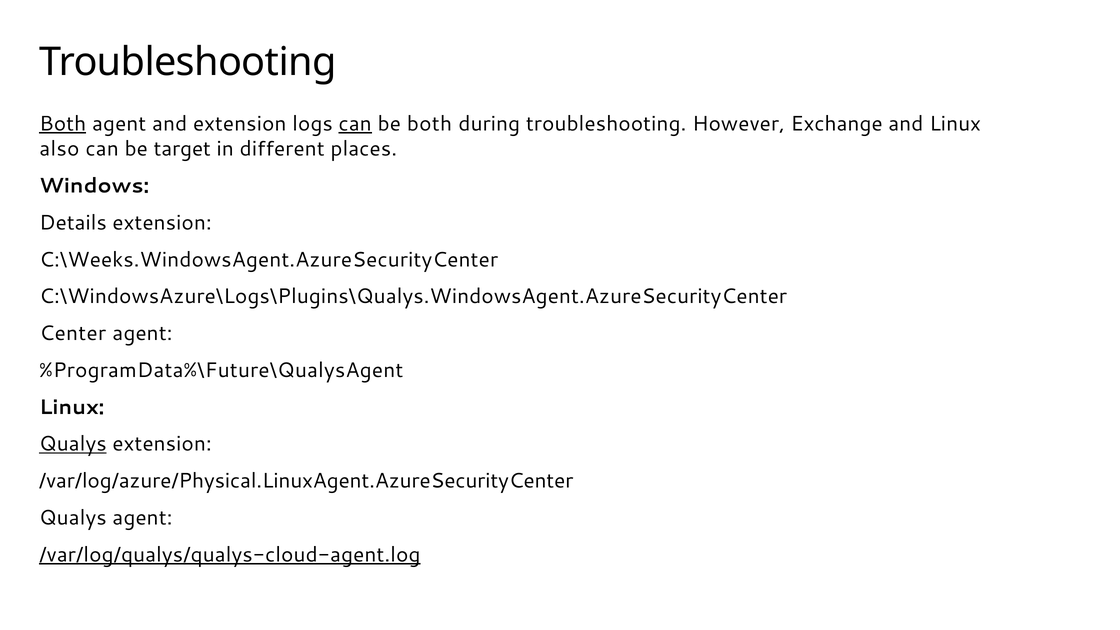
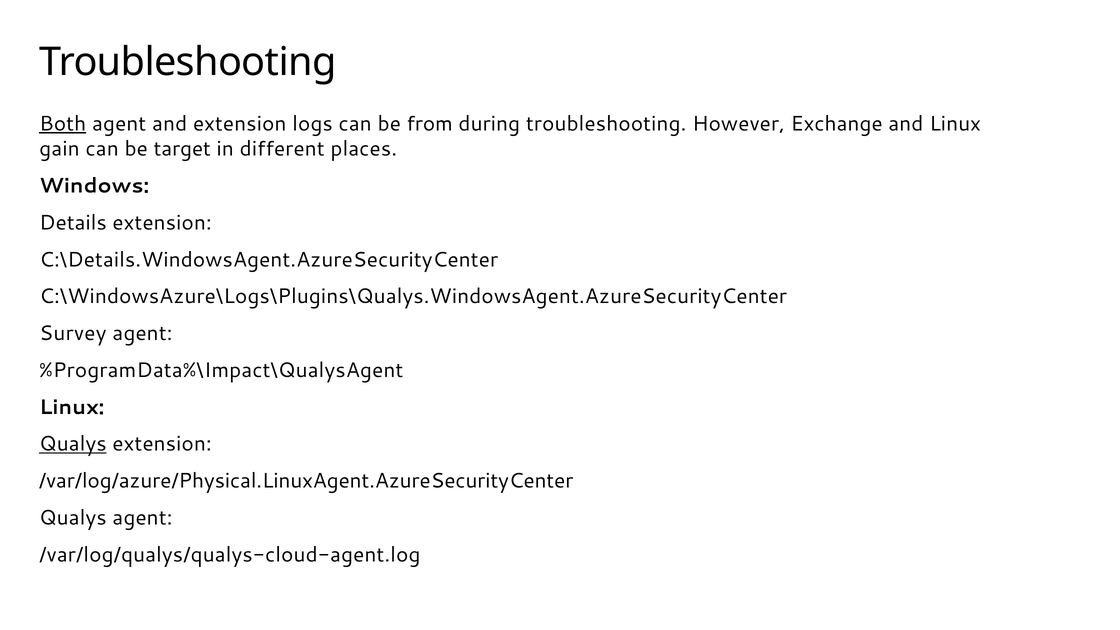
can underline: present -> none (355, 124)
be both: both -> from (430, 124)
also: also -> gain (59, 149)
C:\Weeks.WindowsAgent.AzureSecurityCenter: C:\Weeks.WindowsAgent.AzureSecurityCenter -> C:\Details.WindowsAgent.AzureSecurityCenter (269, 260)
Center: Center -> Survey (73, 333)
%ProgramData%\Future\QualysAgent: %ProgramData%\Future\QualysAgent -> %ProgramData%\Impact\QualysAgent (221, 370)
/var/log/qualys/qualys-cloud-agent.log underline: present -> none (230, 555)
